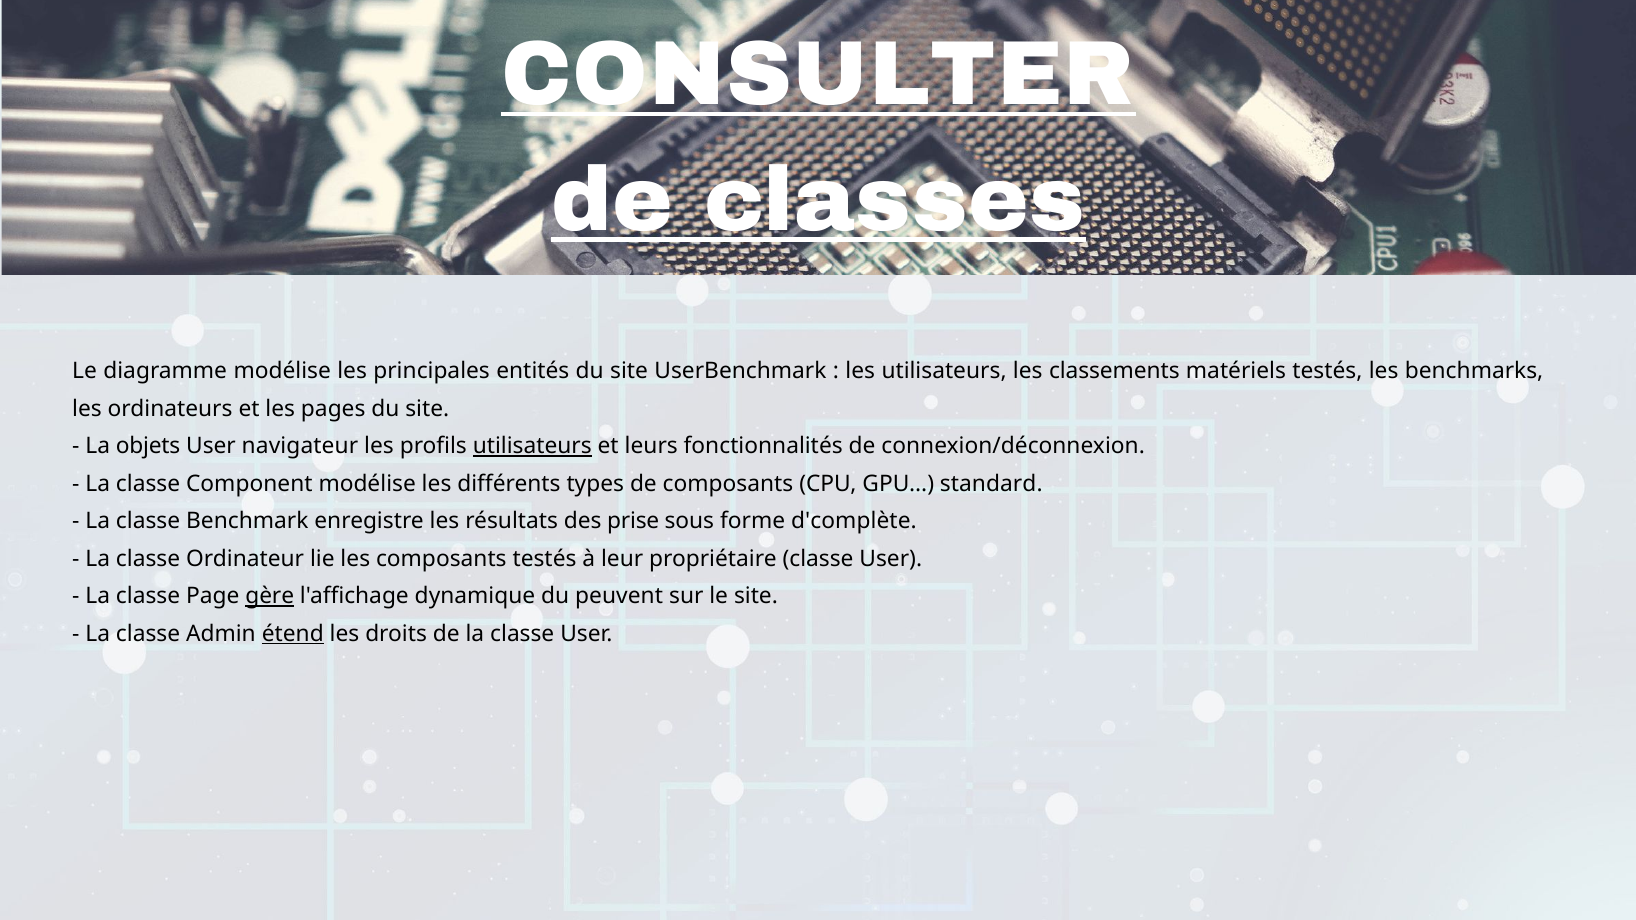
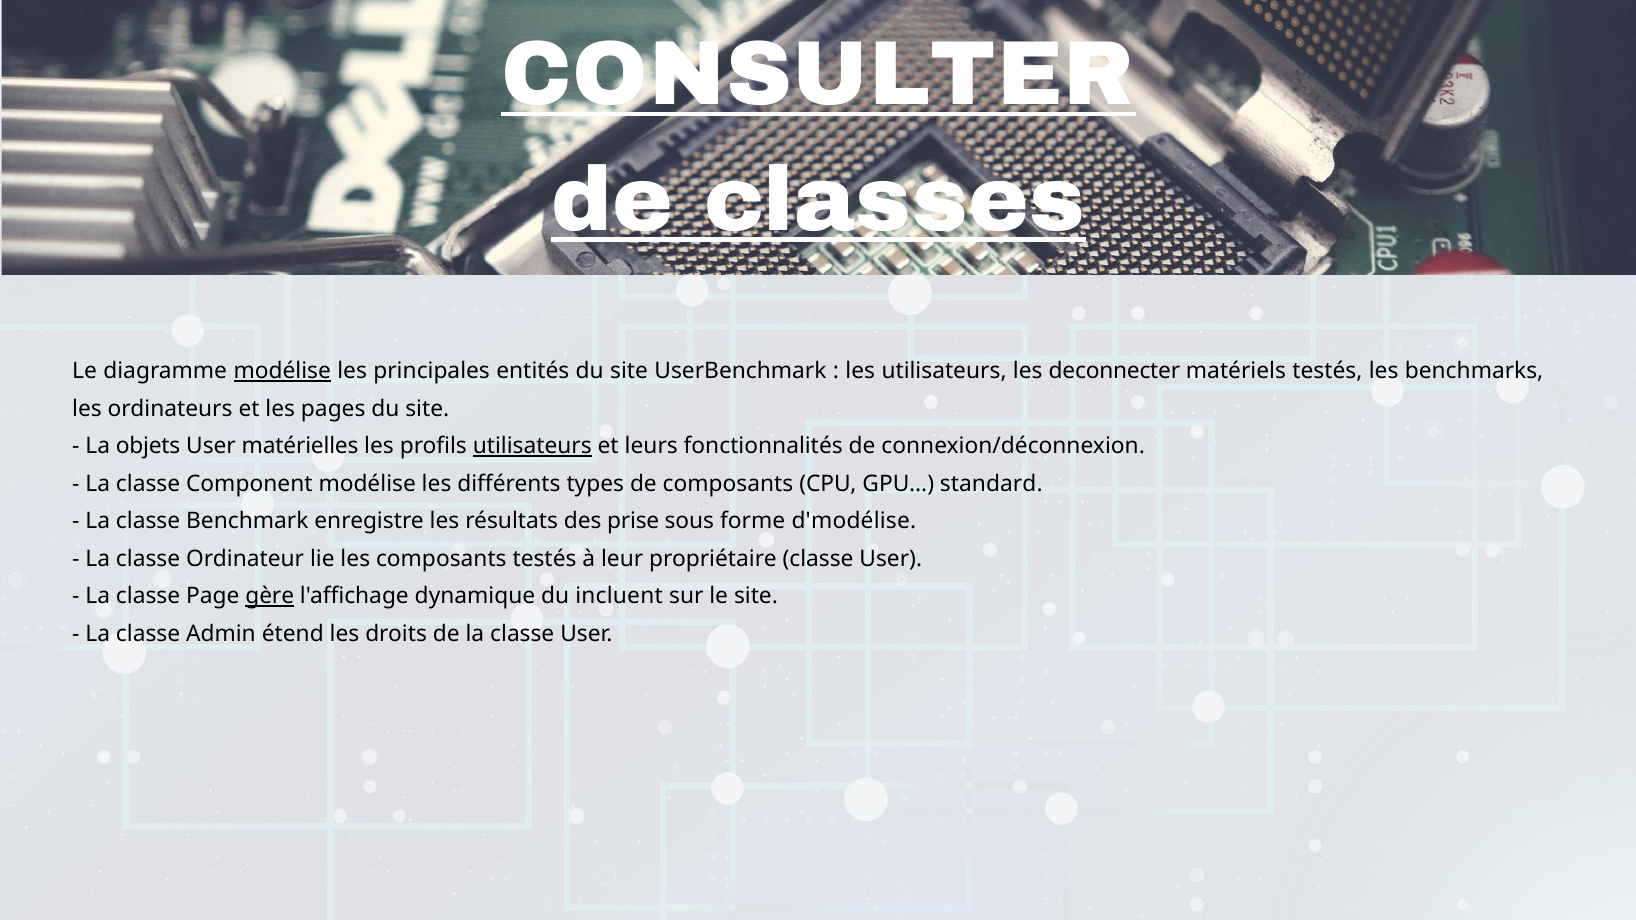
modélise underline: none -> present (282, 371)
classements: classements -> deconnecter (1114, 371)
navigateur: navigateur -> matérielles (300, 446)
d'complète: d'complète -> d'modélise (854, 521)
peuvent: peuvent -> incluent (619, 596)
étend underline: present -> none (293, 634)
